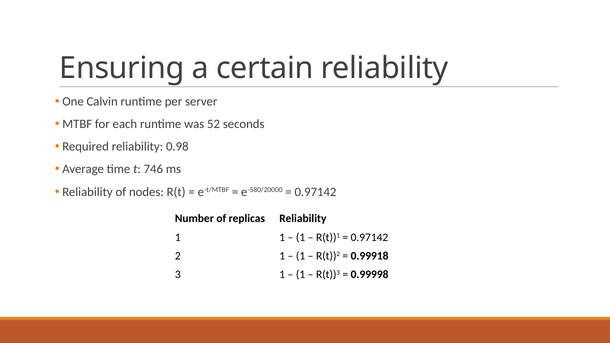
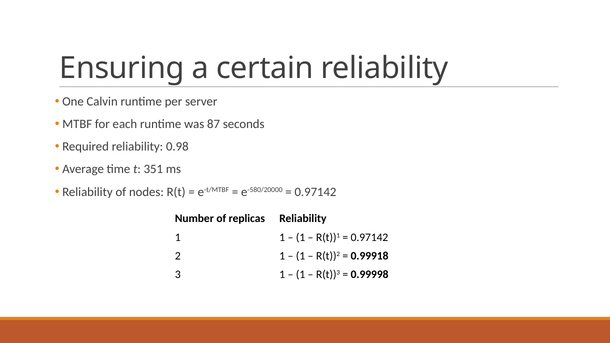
52: 52 -> 87 (214, 124)
746: 746 -> 351 (153, 169)
